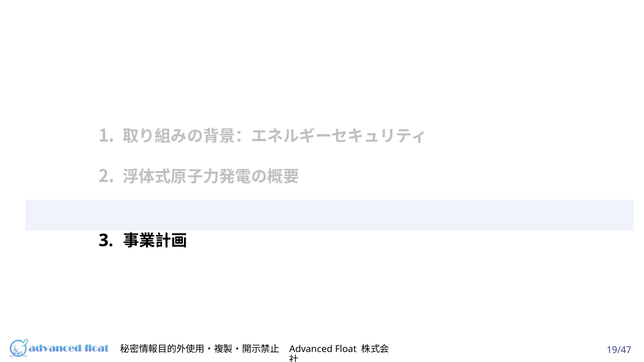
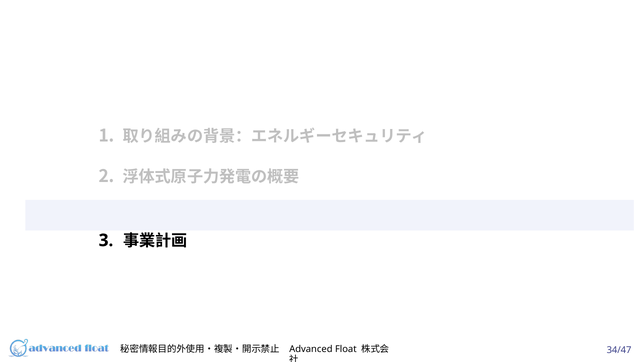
19/47: 19/47 -> 34/47 (619, 350)
